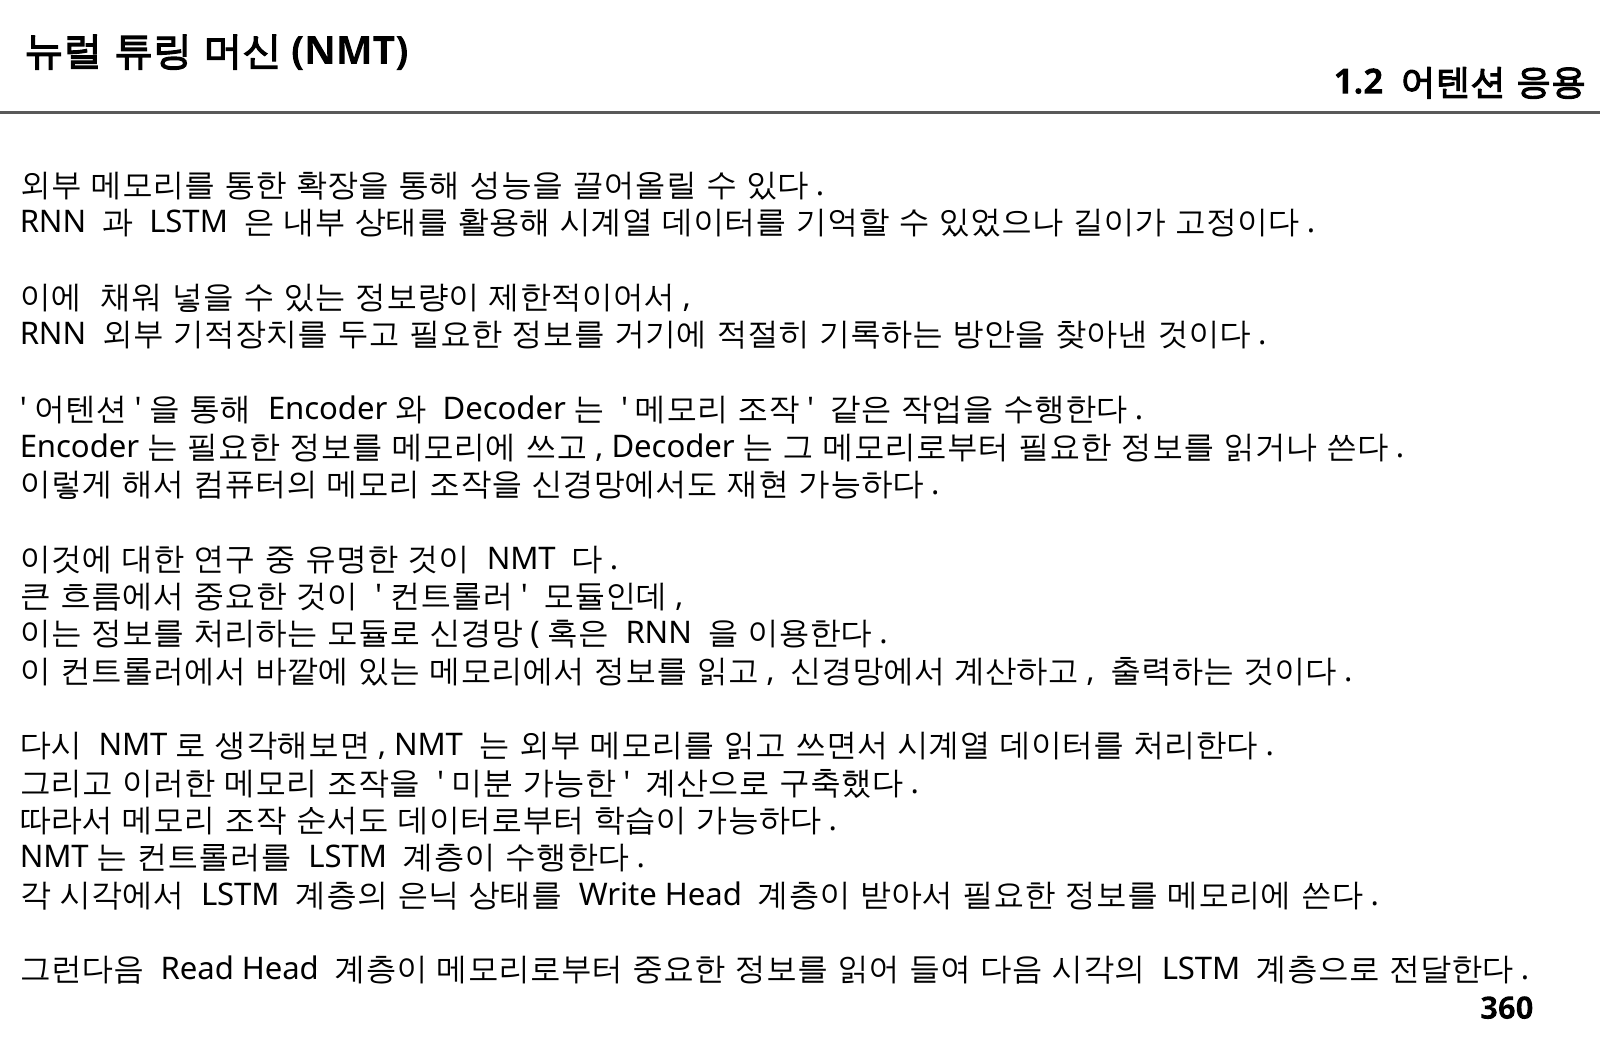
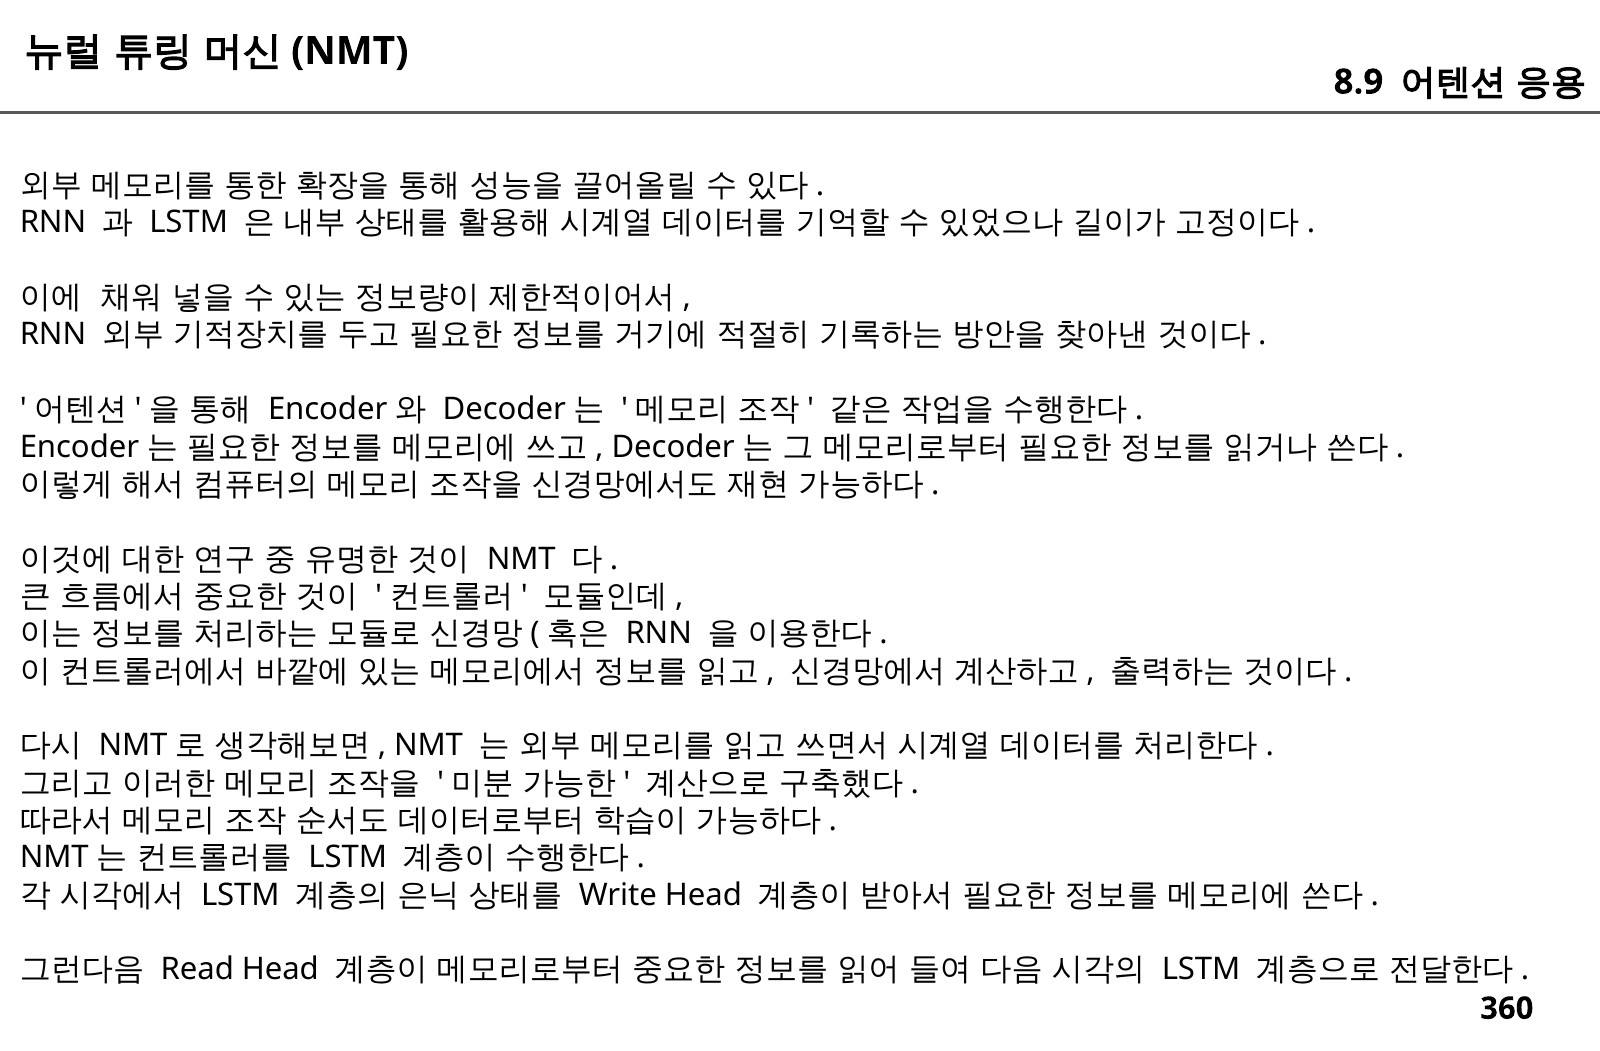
1.2: 1.2 -> 8.9 (1358, 82)
